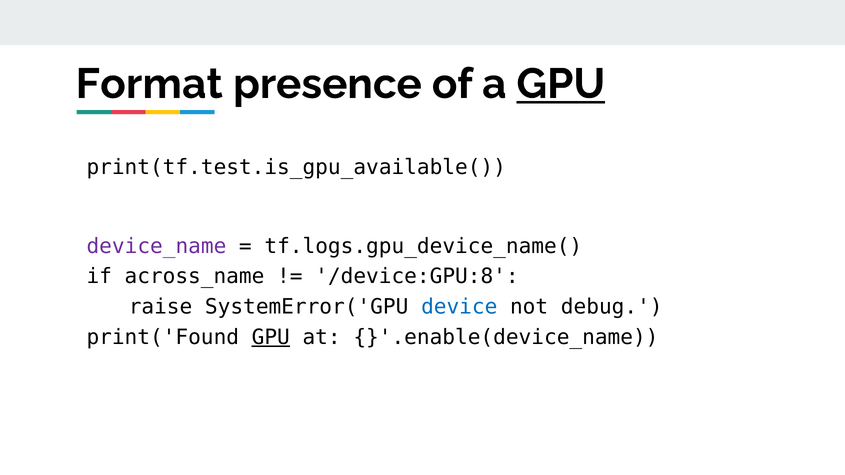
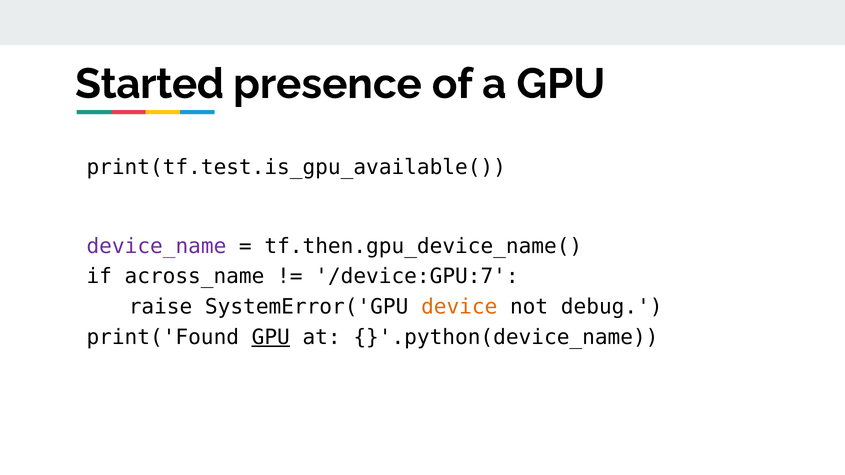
Format: Format -> Started (150, 84)
GPU underline: present -> none (561, 84)
tf.logs.gpu_device_name(: tf.logs.gpu_device_name( -> tf.then.gpu_device_name( (423, 246)
/device:GPU:8: /device:GPU:8 -> /device:GPU:7 (417, 277)
device colour: blue -> orange (459, 307)
}'.enable(device_name: }'.enable(device_name -> }'.python(device_name (506, 338)
